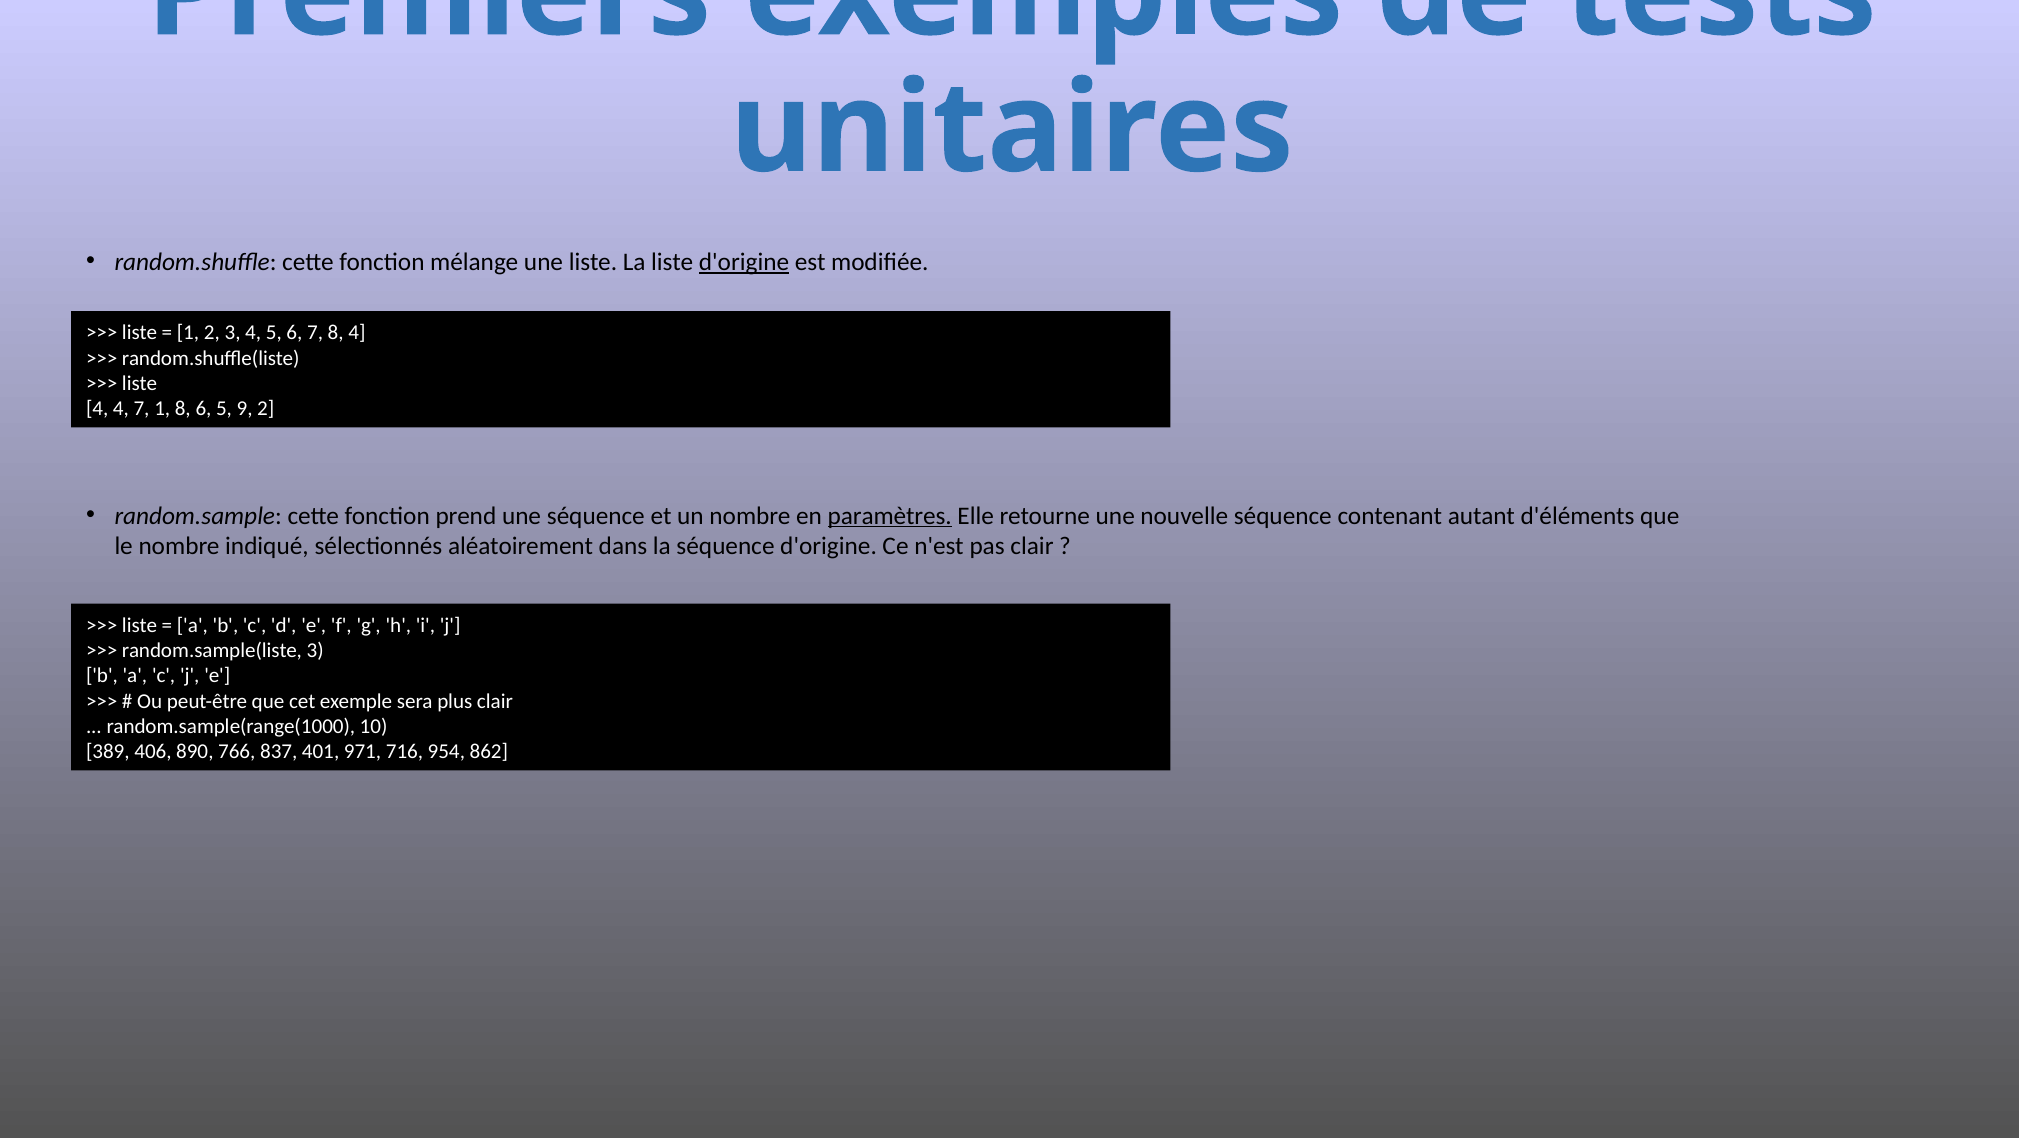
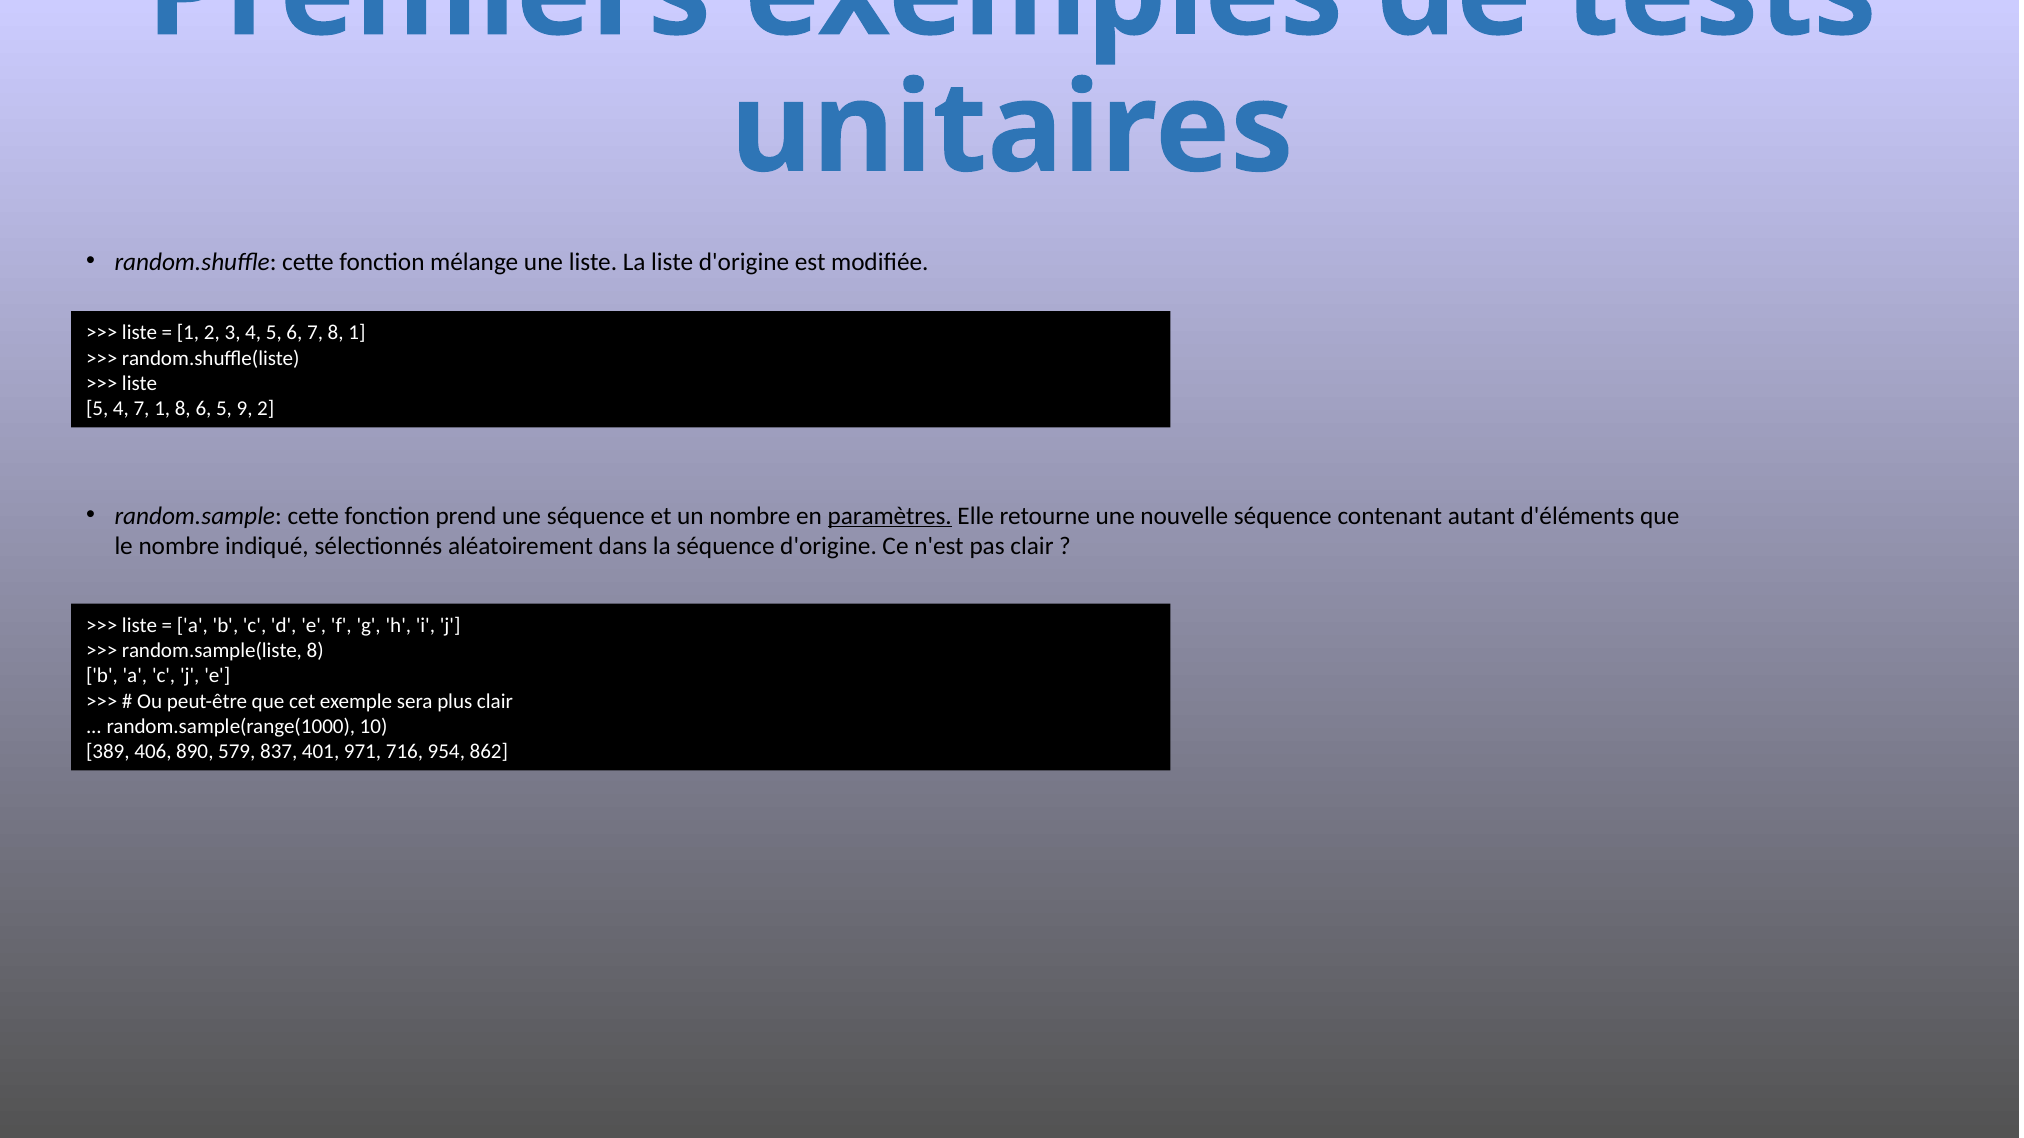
d'origine underline: present -> none (744, 262)
8 4: 4 -> 1 (357, 333)
4: 4 -> 5 (97, 409)
random.sample(liste 3: 3 -> 8 (315, 651)
766: 766 -> 579 (237, 752)
